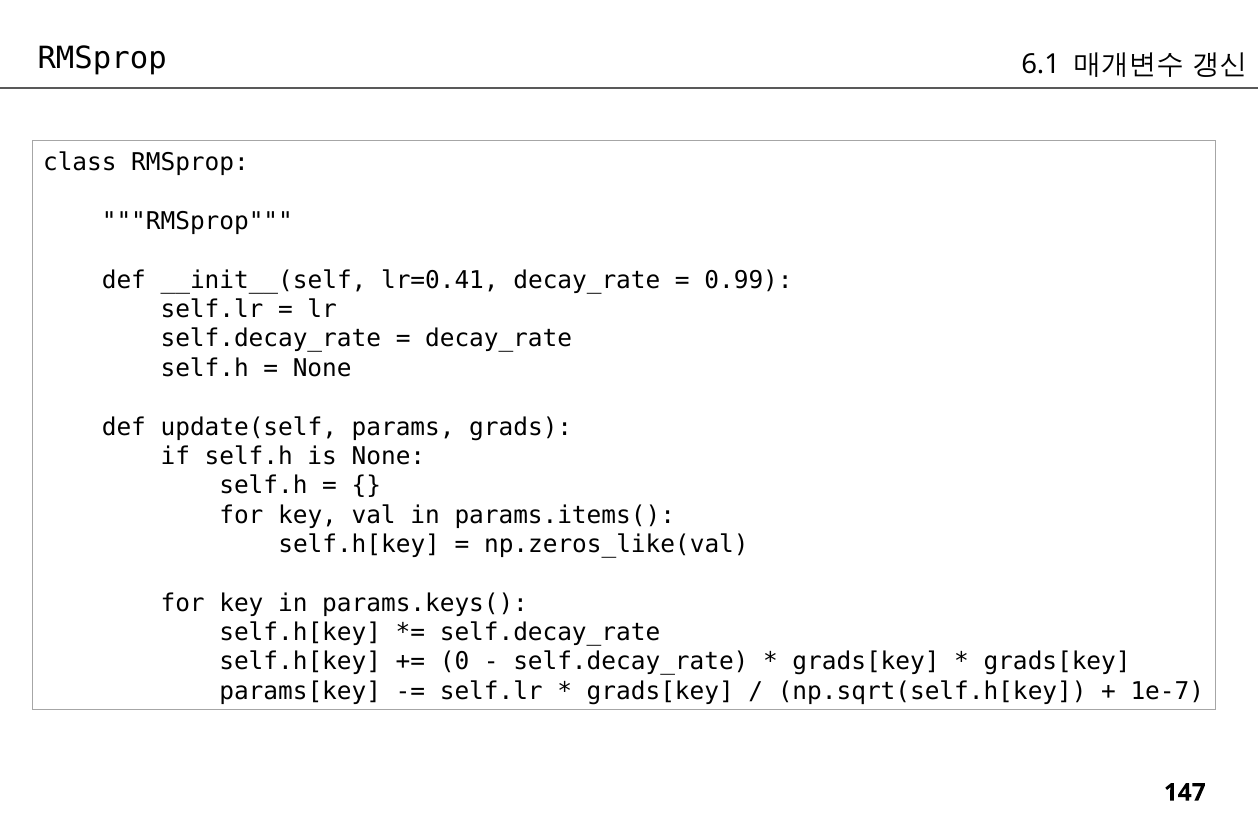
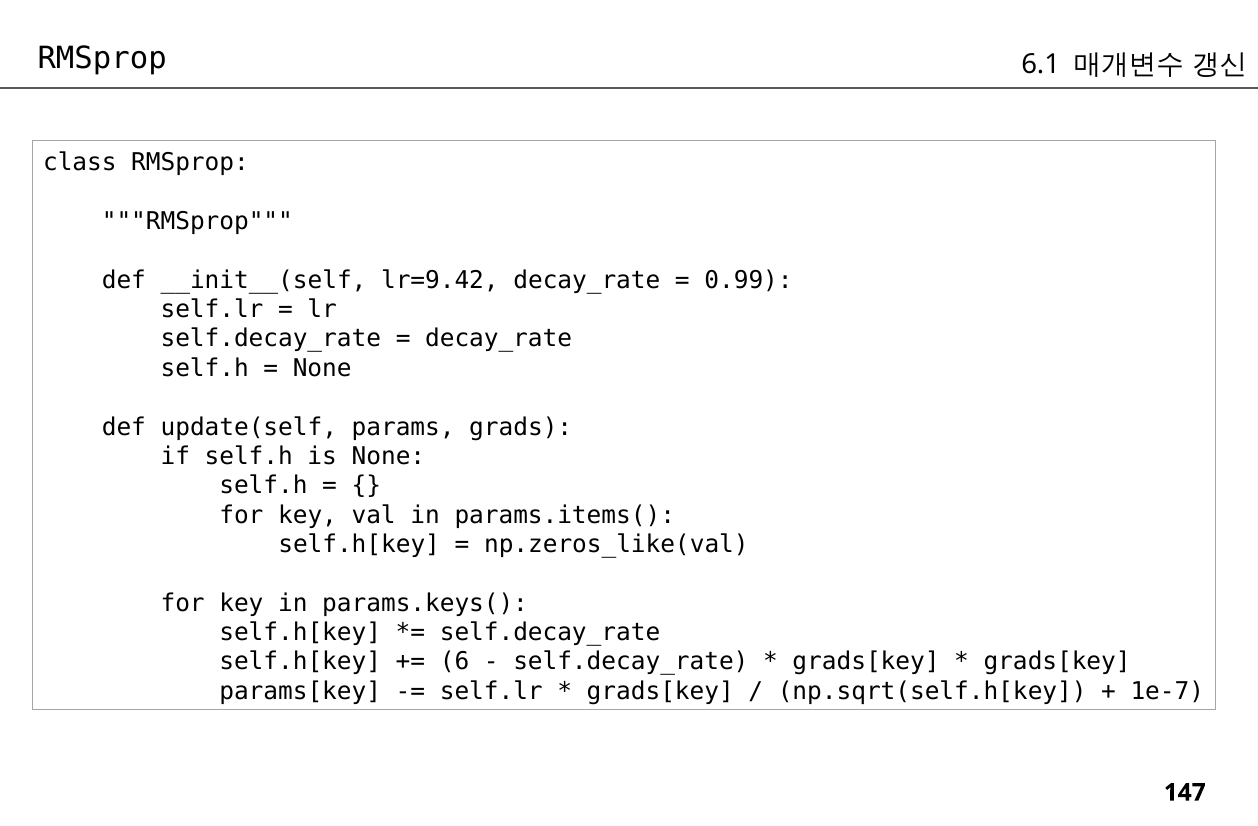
lr=0.41: lr=0.41 -> lr=9.42 (440, 280)
0: 0 -> 6 (455, 662)
